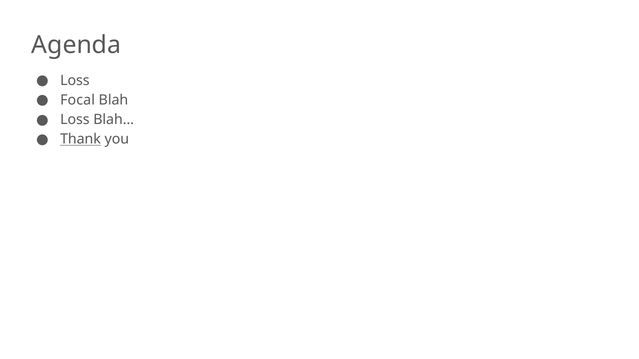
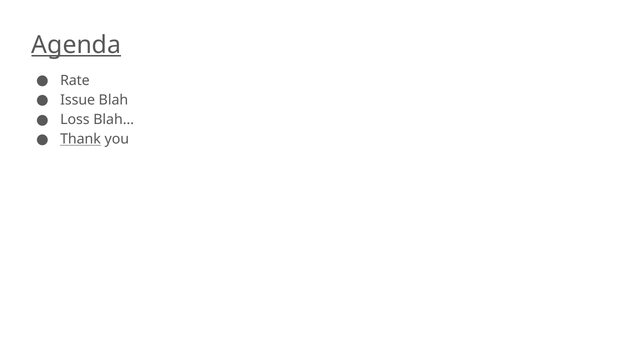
Agenda underline: none -> present (76, 45)
Loss: Loss -> Rate (75, 81)
Focal: Focal -> Issue (78, 100)
